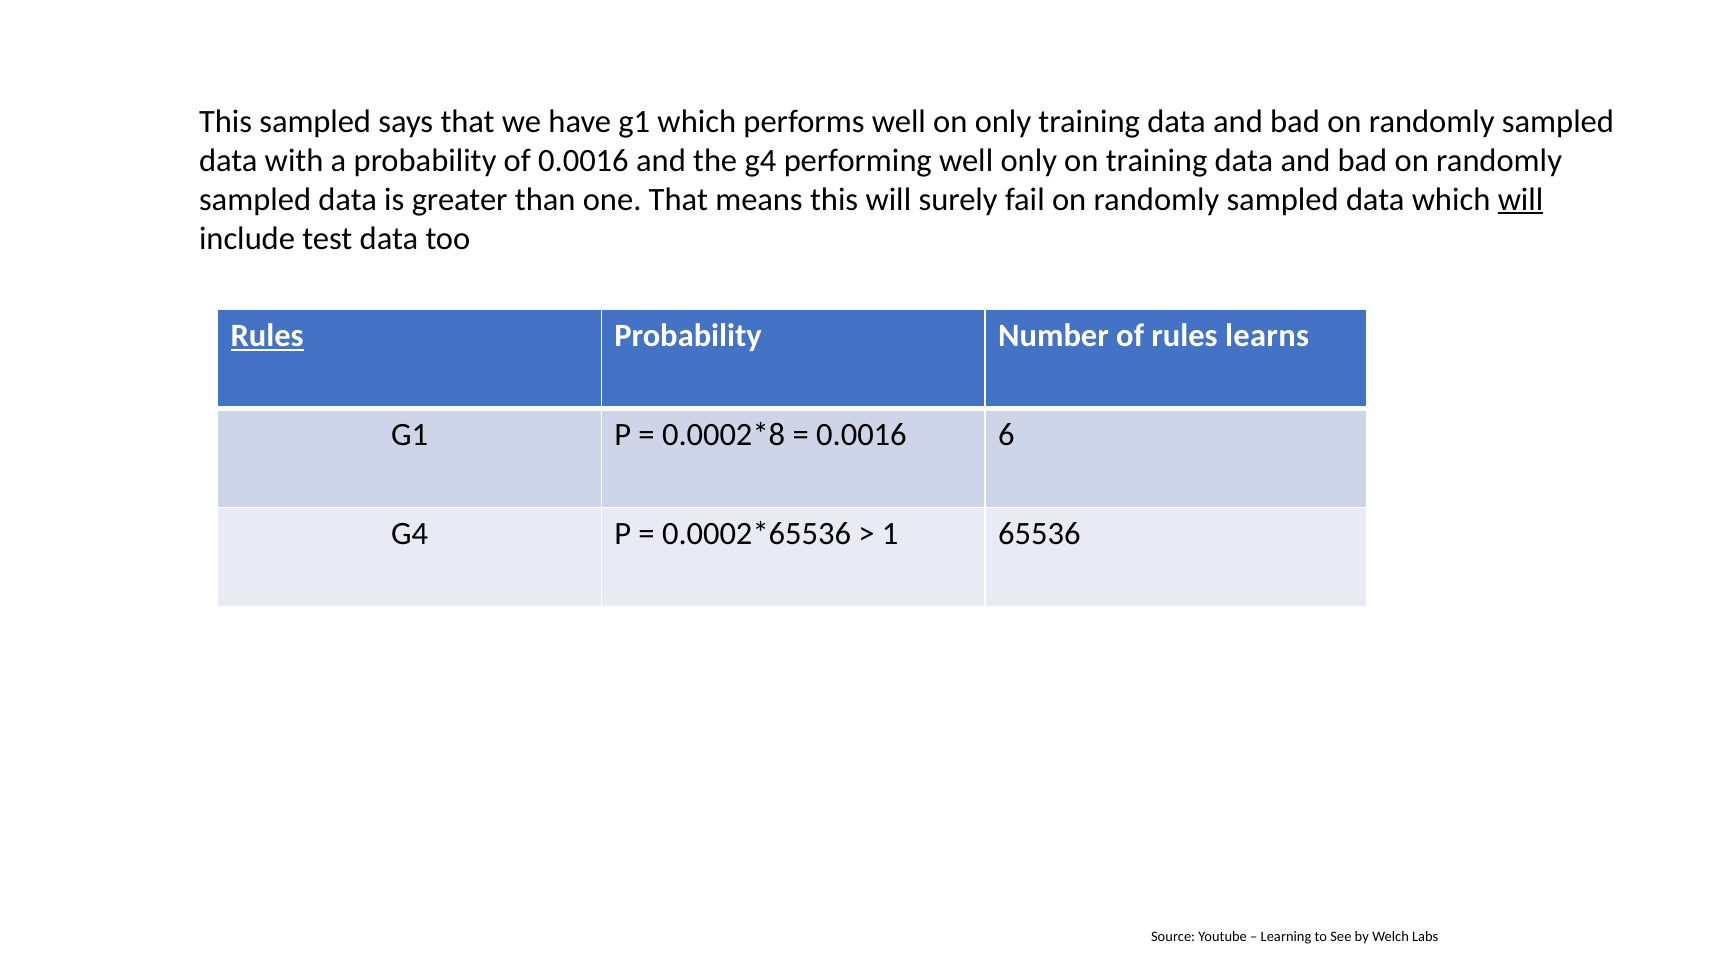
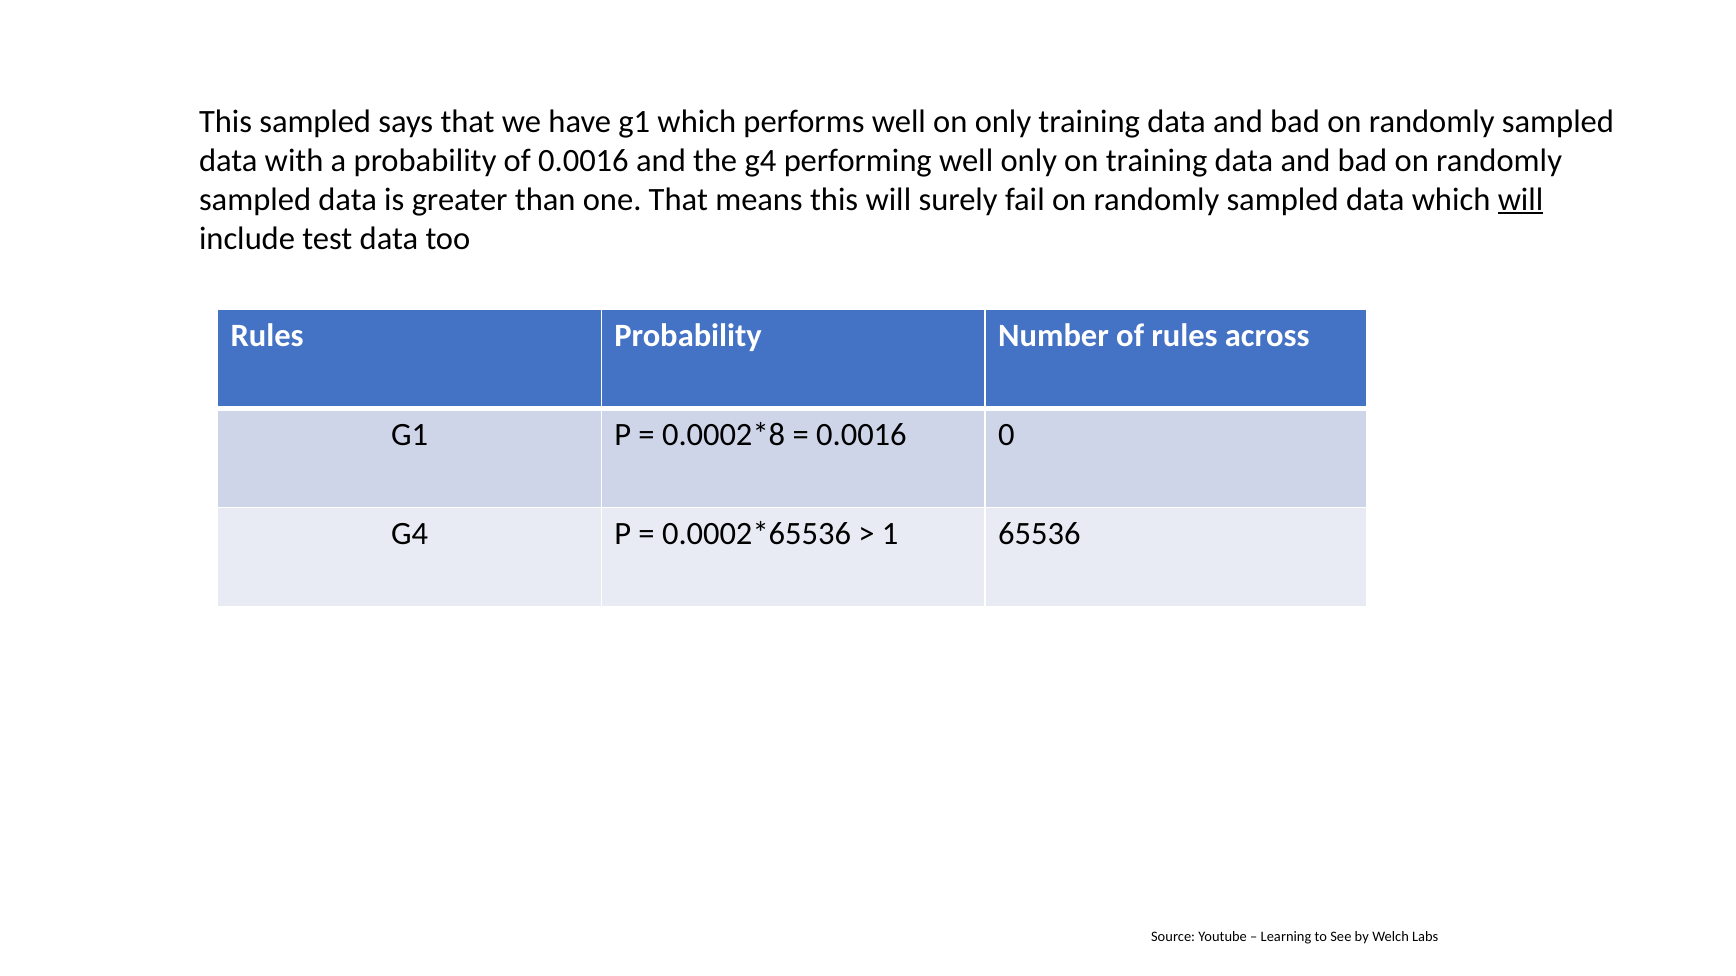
Rules underline: present -> none (267, 336)
learns: learns -> across (1267, 336)
6: 6 -> 0 (1006, 435)
